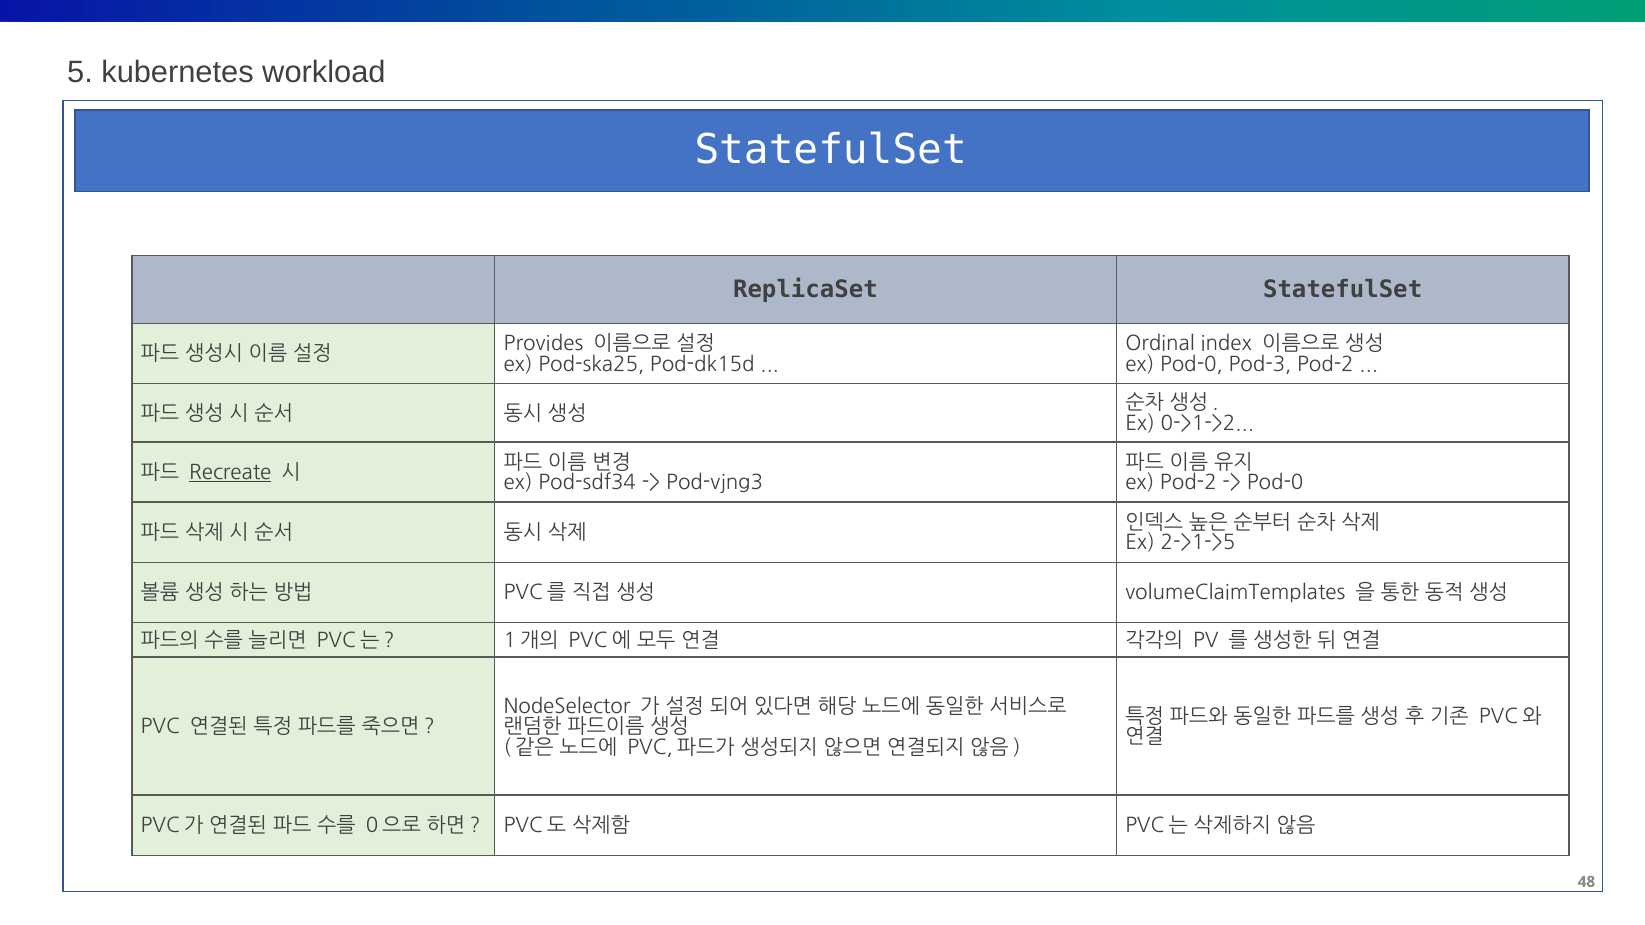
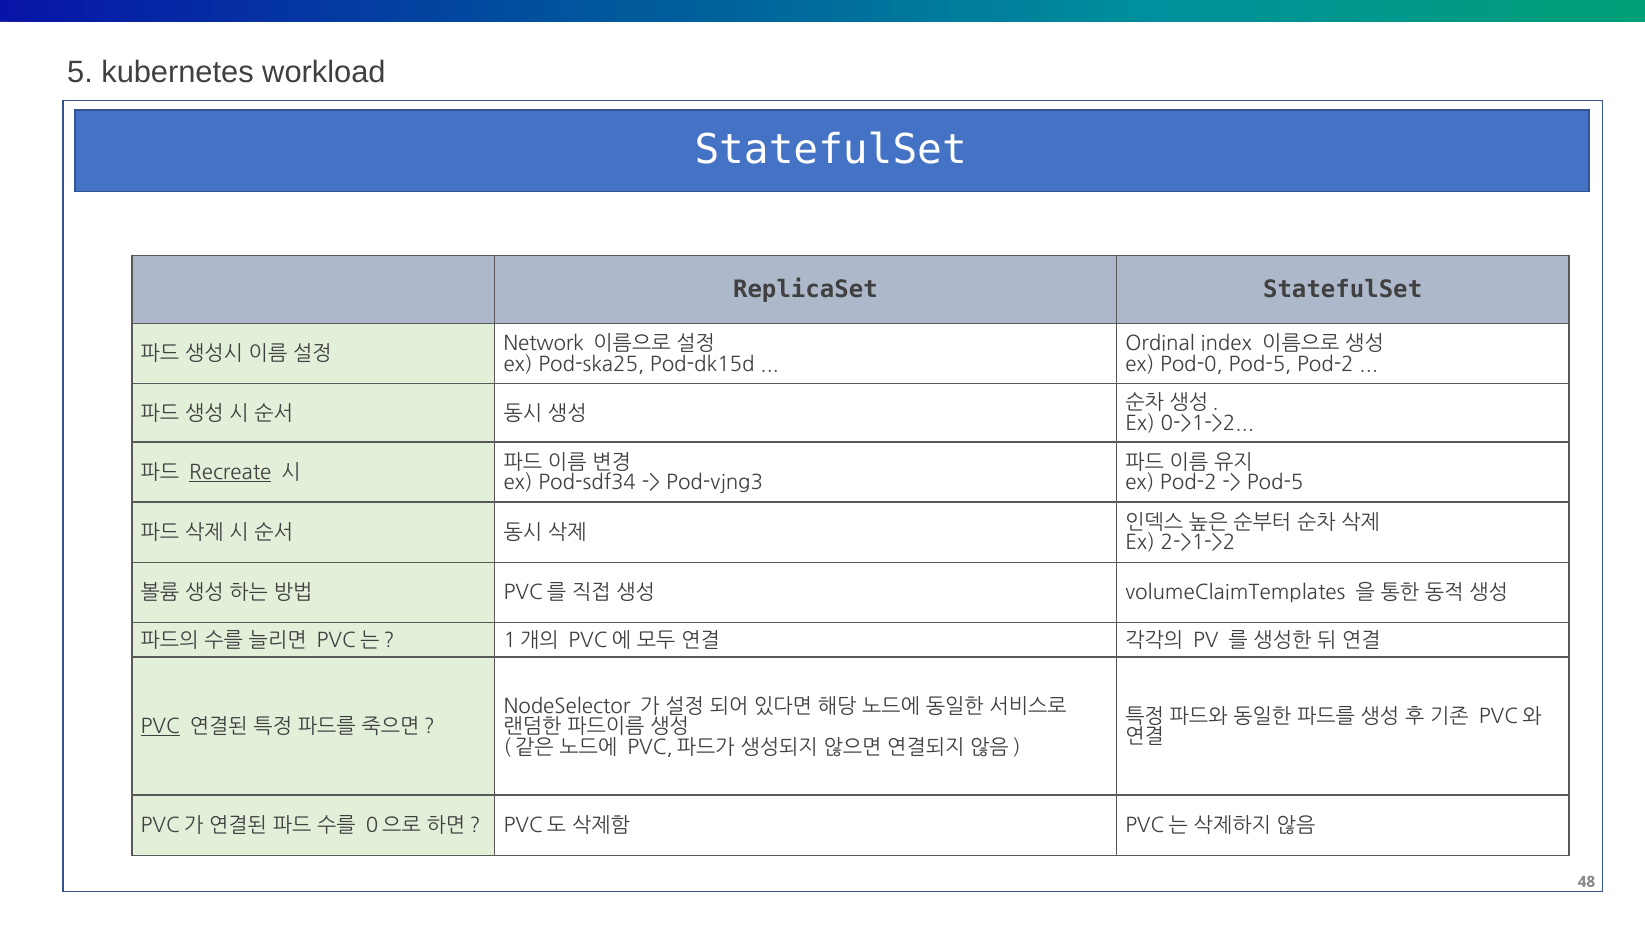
Provides: Provides -> Network (544, 344)
Pod-0 Pod-3: Pod-3 -> Pod-5 (1260, 364)
Pod-0: Pod-0 -> Pod-5 (1275, 483)
2->1->5: 2->1->5 -> 2->1->2 (1198, 543)
PVC underline: none -> present (160, 727)
